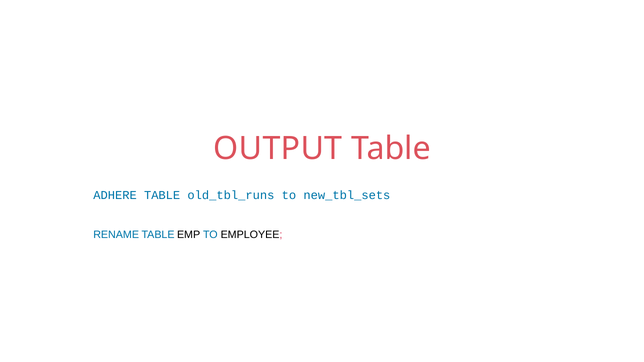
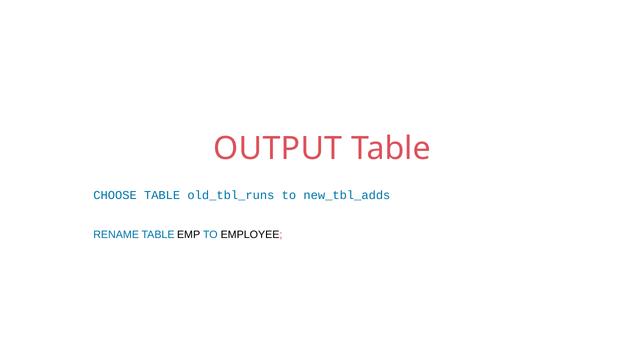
ADHERE: ADHERE -> CHOOSE (115, 196)
new_tbl_sets: new_tbl_sets -> new_tbl_adds (347, 196)
